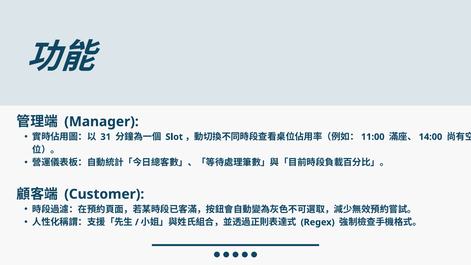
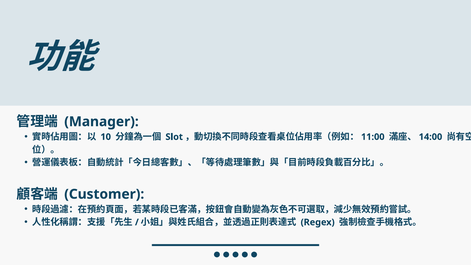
31: 31 -> 10 (106, 137)
